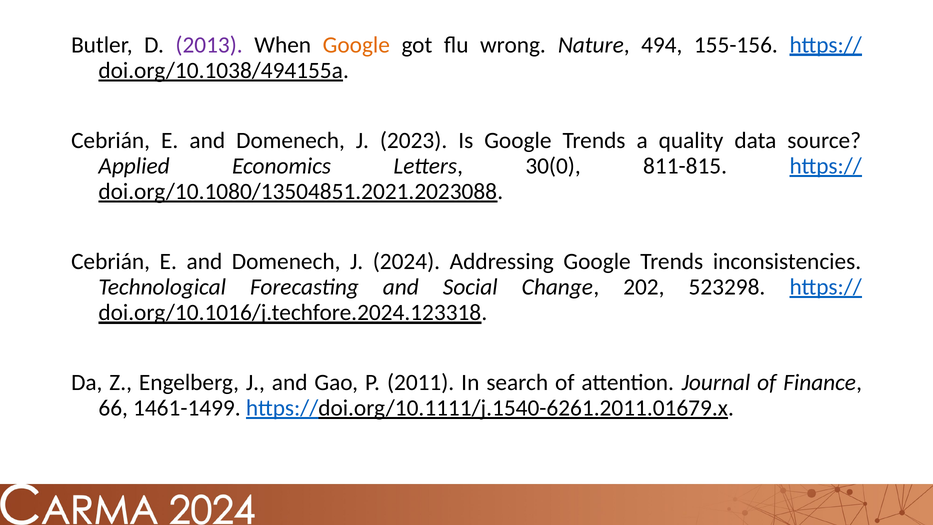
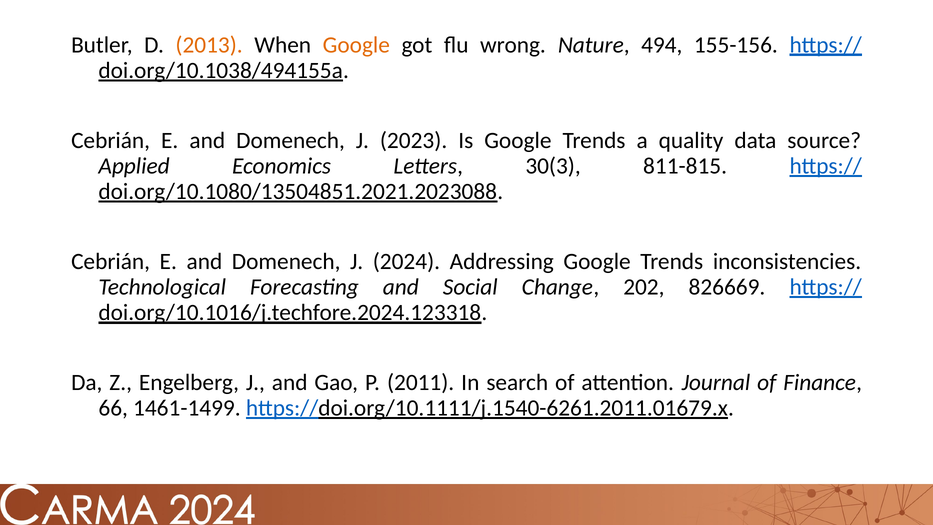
2013 colour: purple -> orange (209, 45)
30(0: 30(0 -> 30(3 (553, 166)
523298: 523298 -> 826669 (727, 287)
